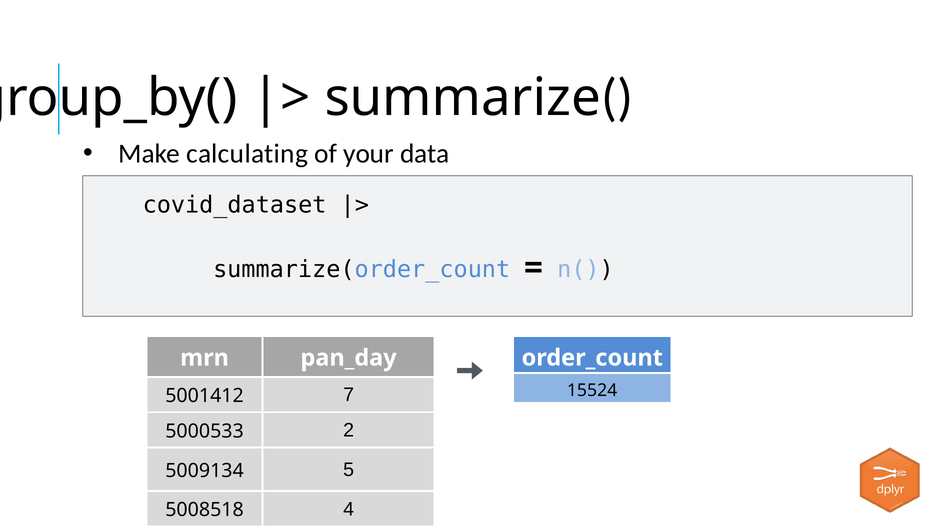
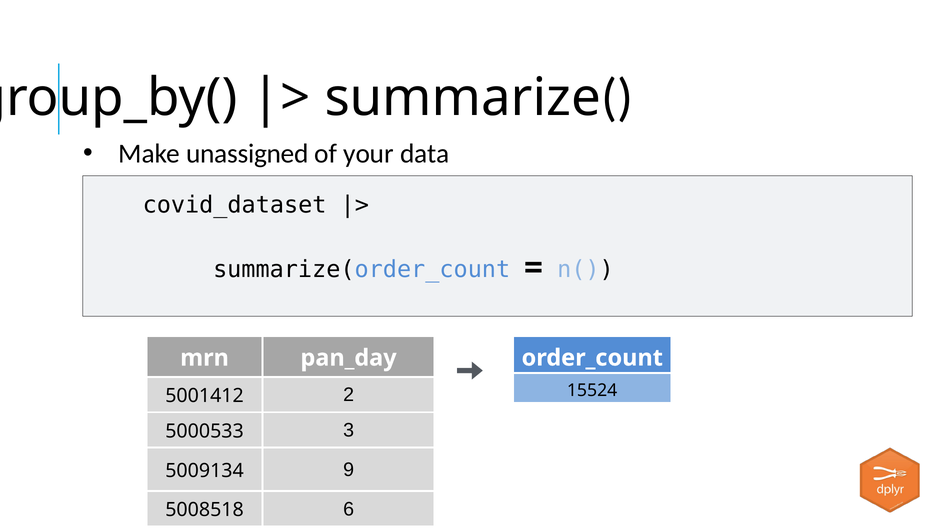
calculating: calculating -> unassigned (247, 154)
7: 7 -> 2 (349, 395)
2: 2 -> 3 (349, 430)
5: 5 -> 9 (349, 469)
4: 4 -> 6 (349, 509)
